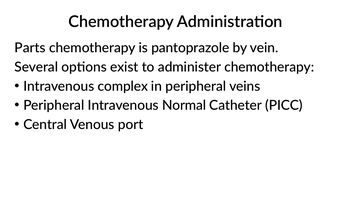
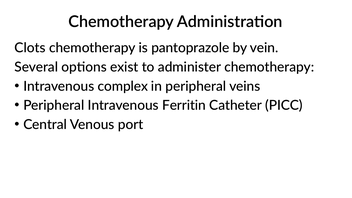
Parts: Parts -> Clots (30, 48)
Normal: Normal -> Ferritin (184, 105)
